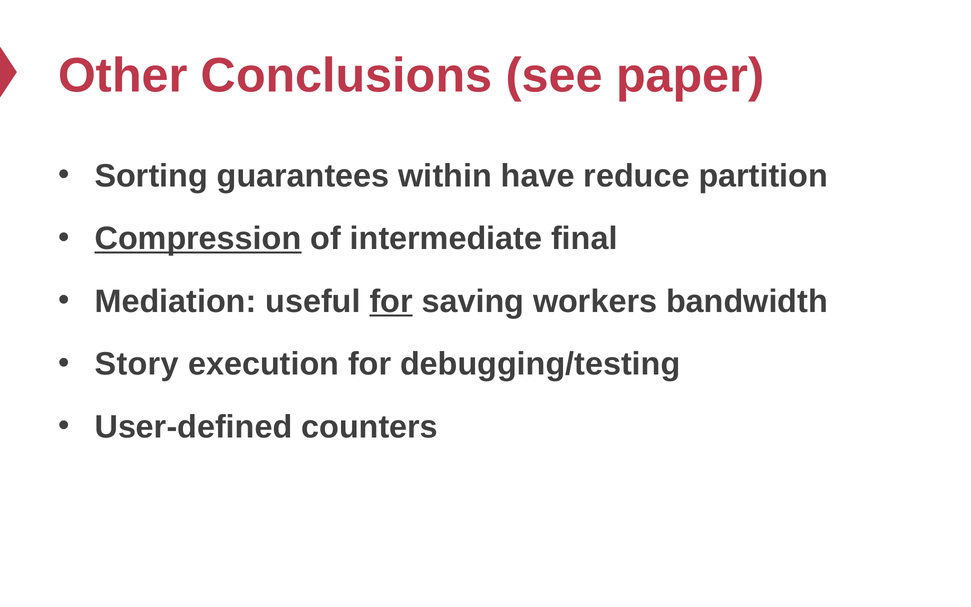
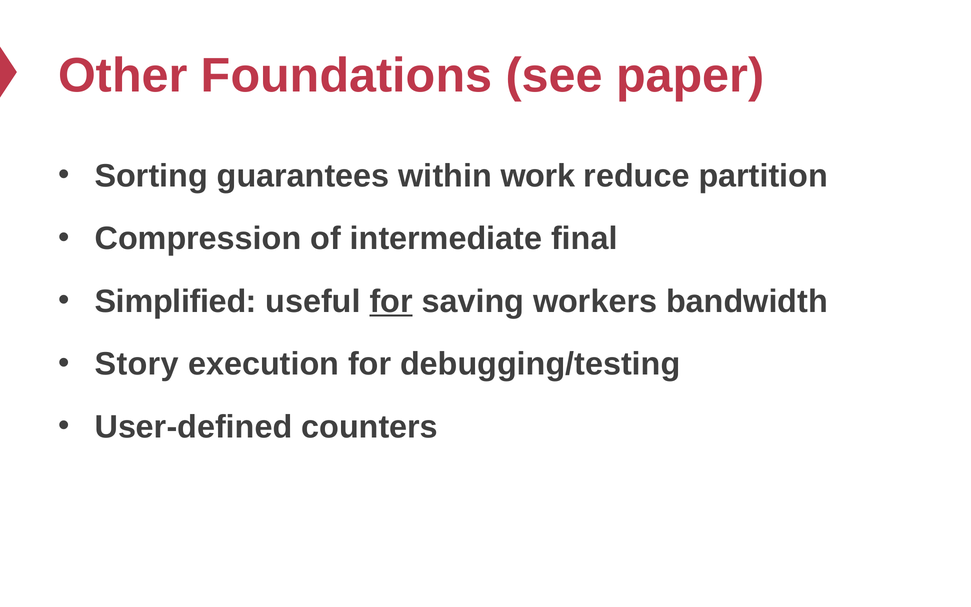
Conclusions: Conclusions -> Foundations (347, 75)
have: have -> work (538, 176)
Compression underline: present -> none (198, 239)
Mediation: Mediation -> Simplified (176, 301)
